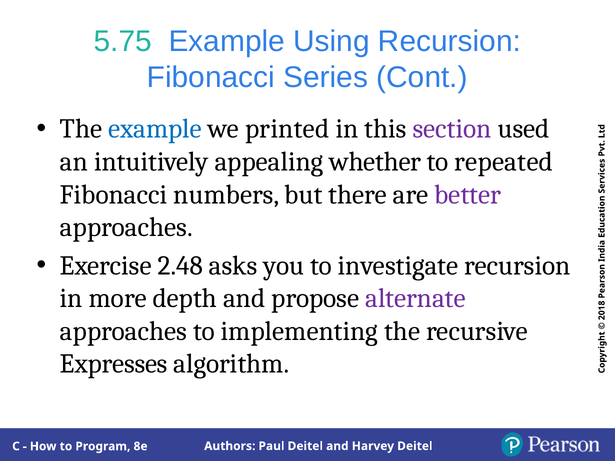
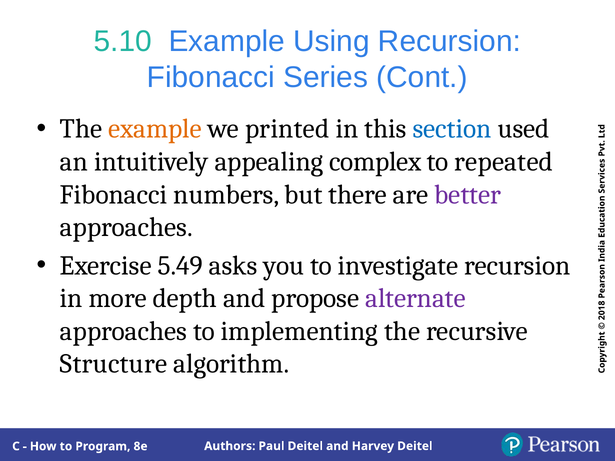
5.75: 5.75 -> 5.10 (123, 42)
example colour: blue -> orange (155, 129)
section colour: purple -> blue (452, 129)
whether: whether -> complex (375, 162)
2.48: 2.48 -> 5.49 (180, 266)
Expresses: Expresses -> Structure (114, 364)
